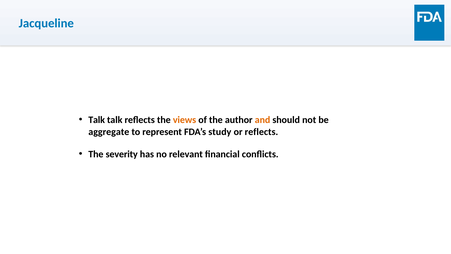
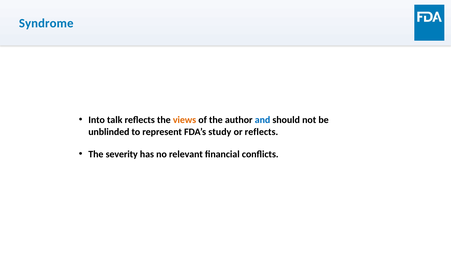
Jacqueline: Jacqueline -> Syndrome (46, 23)
Talk: Talk -> Into (97, 120)
and colour: orange -> blue (263, 120)
aggregate: aggregate -> unblinded (109, 132)
